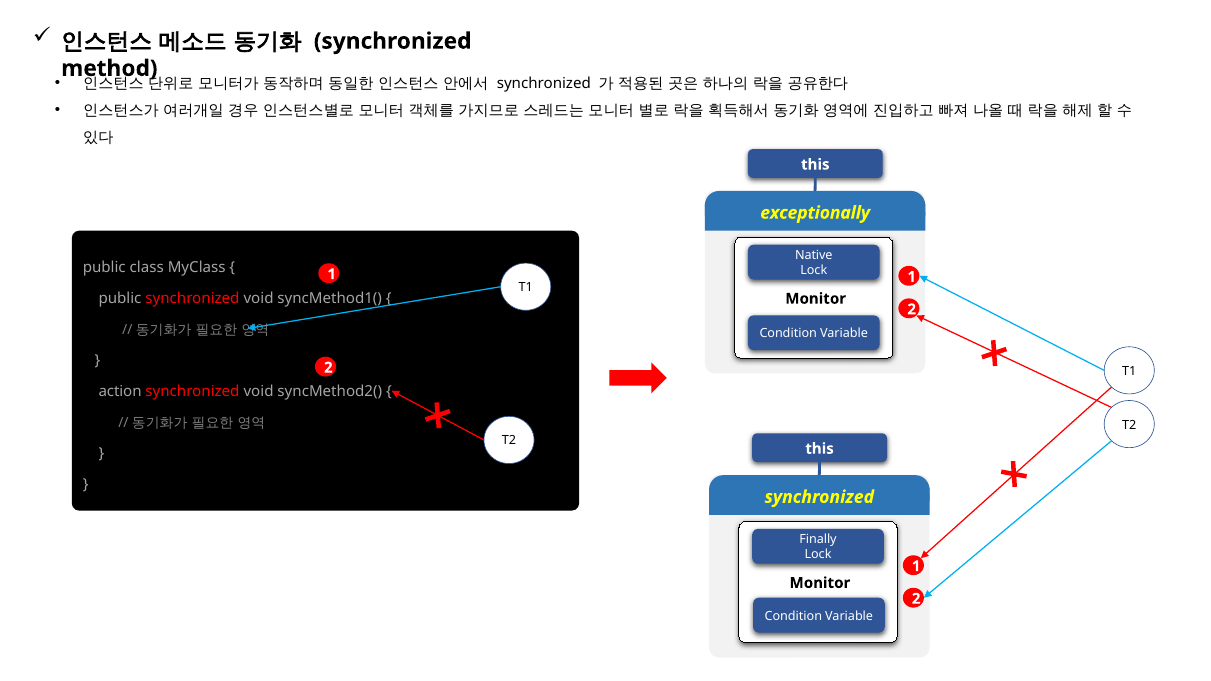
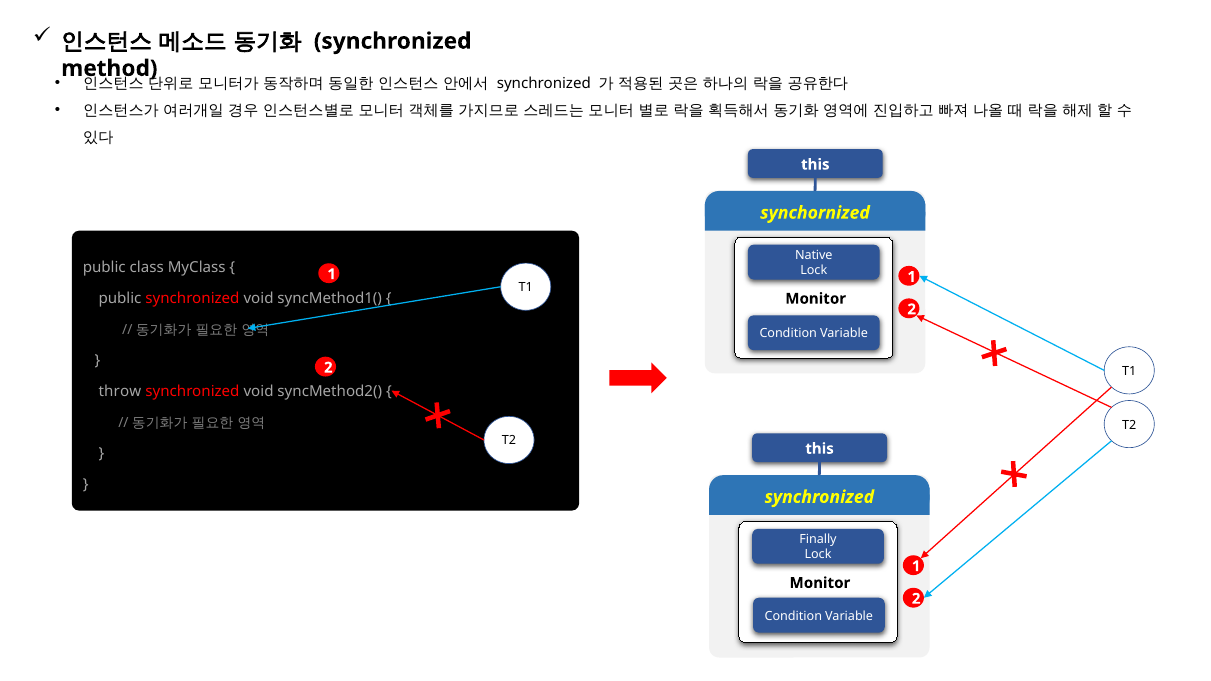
exceptionally: exceptionally -> synchornized (815, 213)
action: action -> throw (120, 392)
